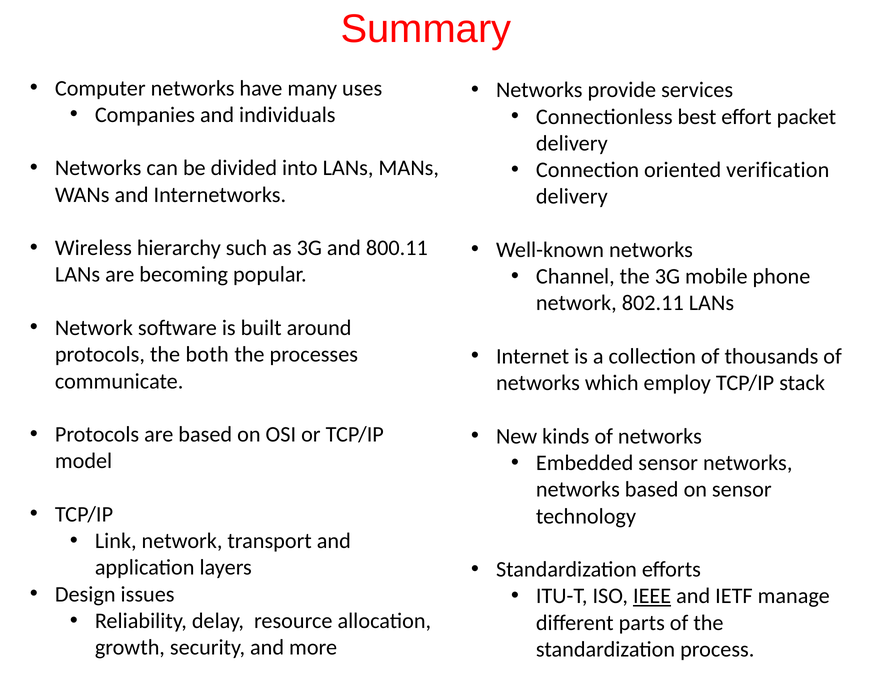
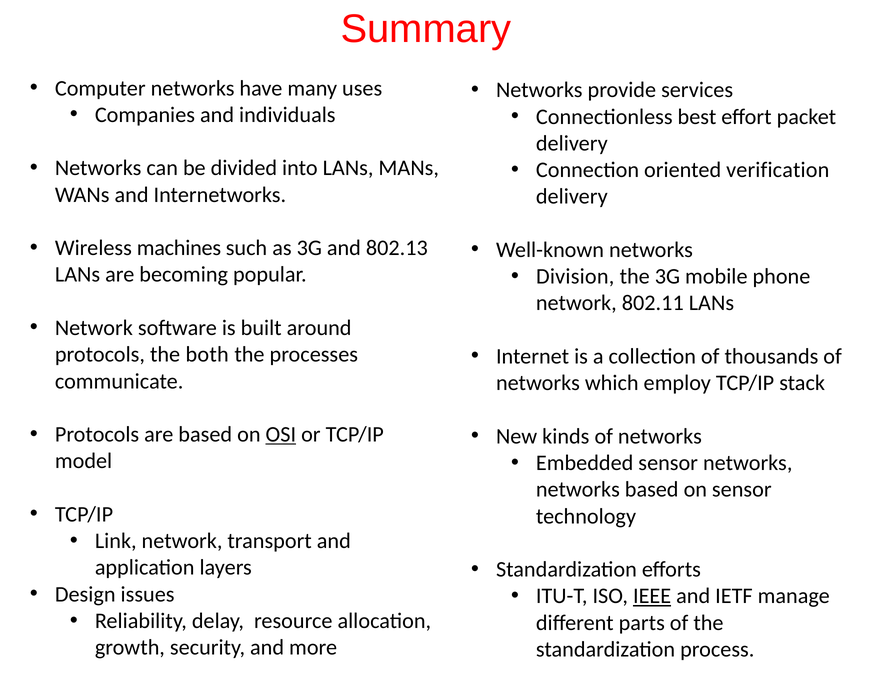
hierarchy: hierarchy -> machines (179, 248)
800.11: 800.11 -> 802.13 (397, 248)
Channel: Channel -> Division (575, 277)
OSI underline: none -> present (281, 435)
